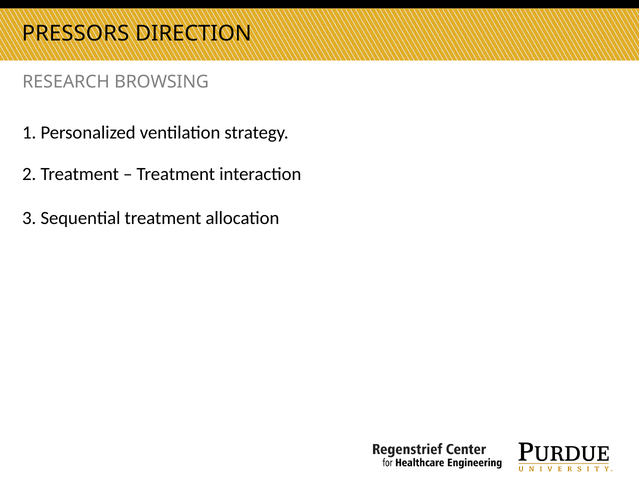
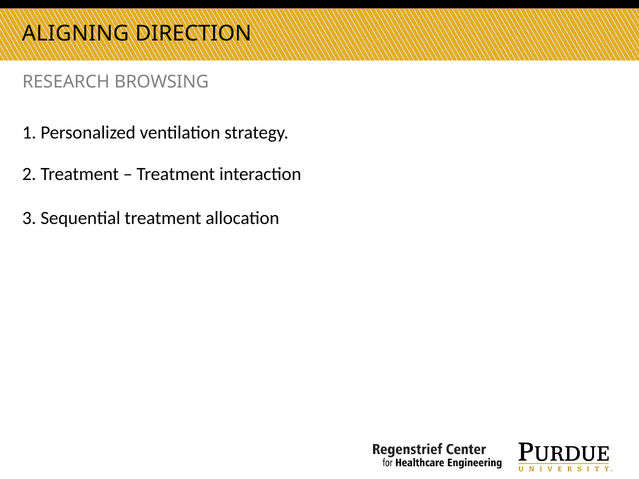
PRESSORS: PRESSORS -> ALIGNING (75, 33)
